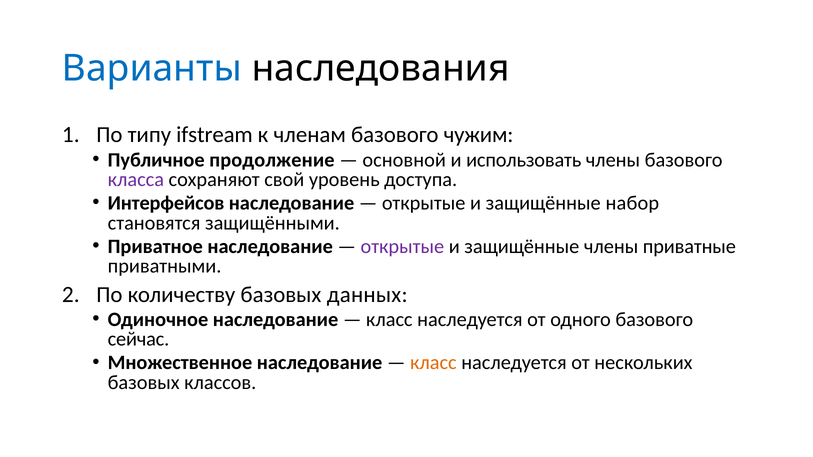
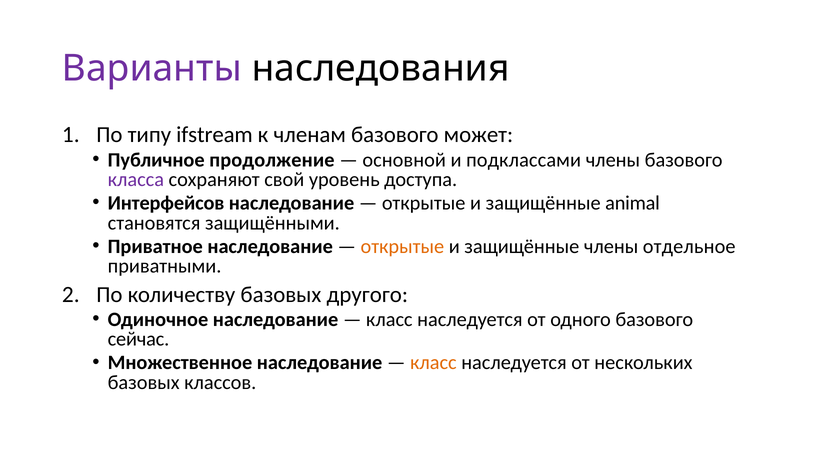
Варианты colour: blue -> purple (152, 68)
чужим: чужим -> может (478, 135)
использовать: использовать -> подклассами (524, 160)
набор: набор -> animal (633, 203)
открытые colour: purple -> orange (402, 247)
приватные: приватные -> отдельное (689, 247)
данных: данных -> другого (367, 295)
